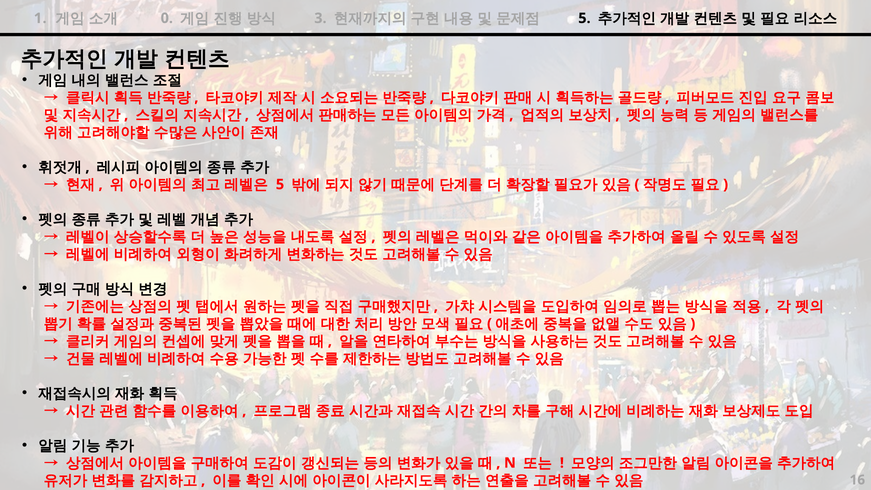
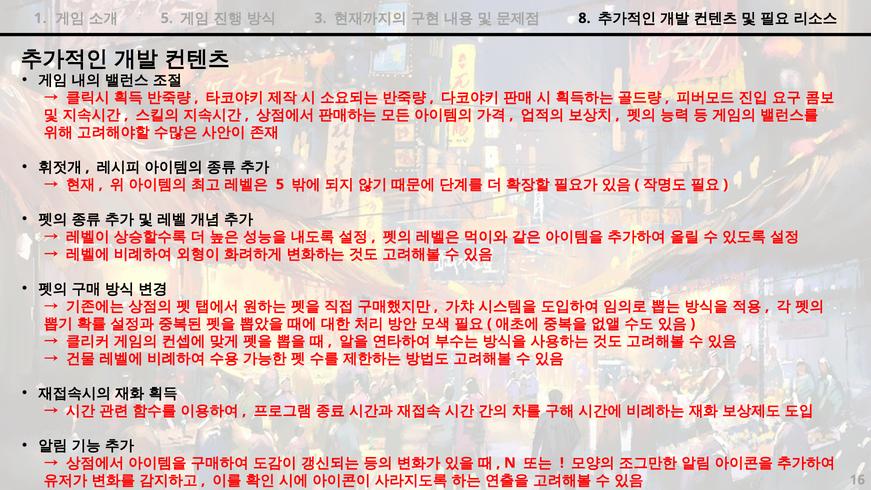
0: 0 -> 5 (167, 18)
5: 5 -> 8 (584, 18)
